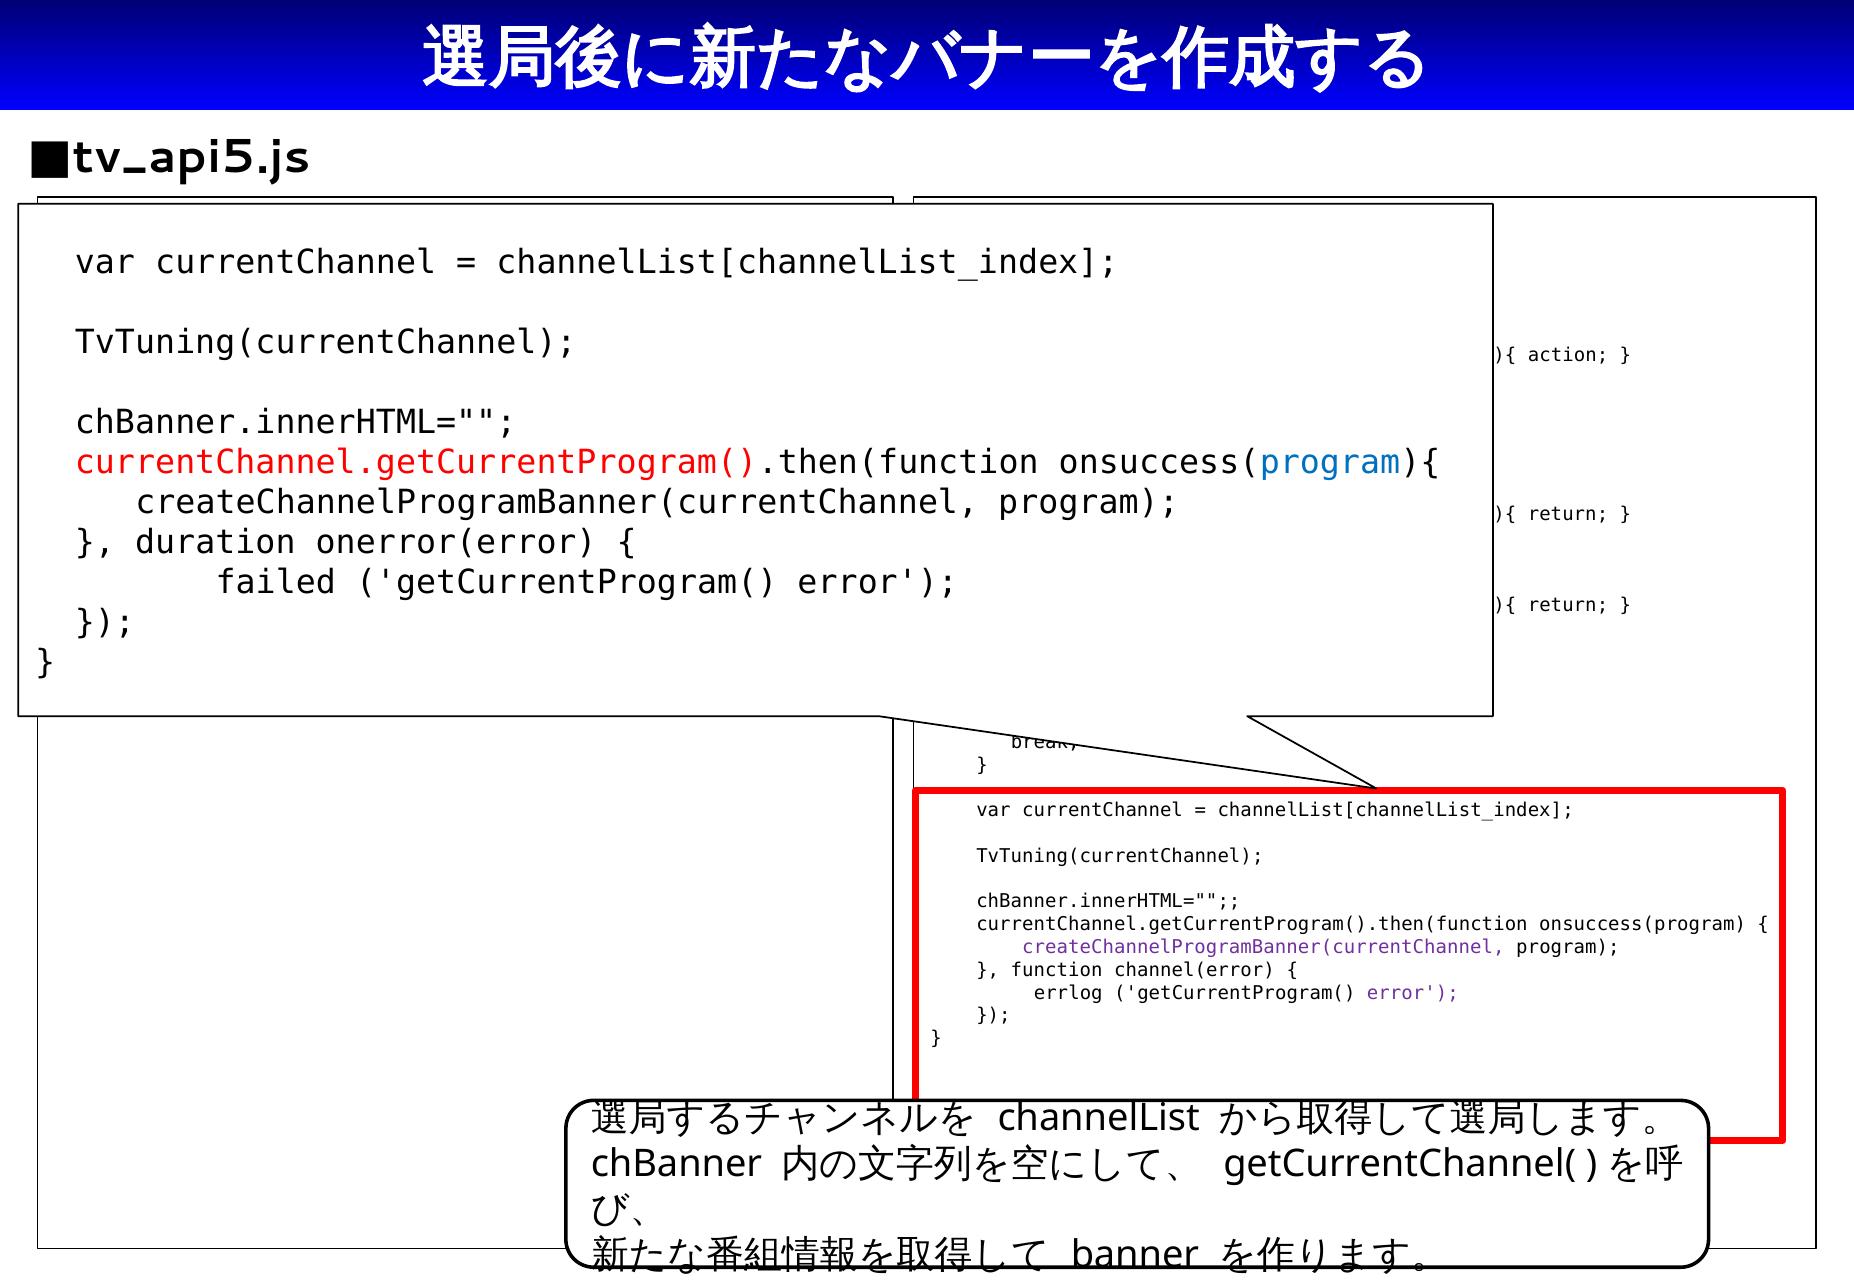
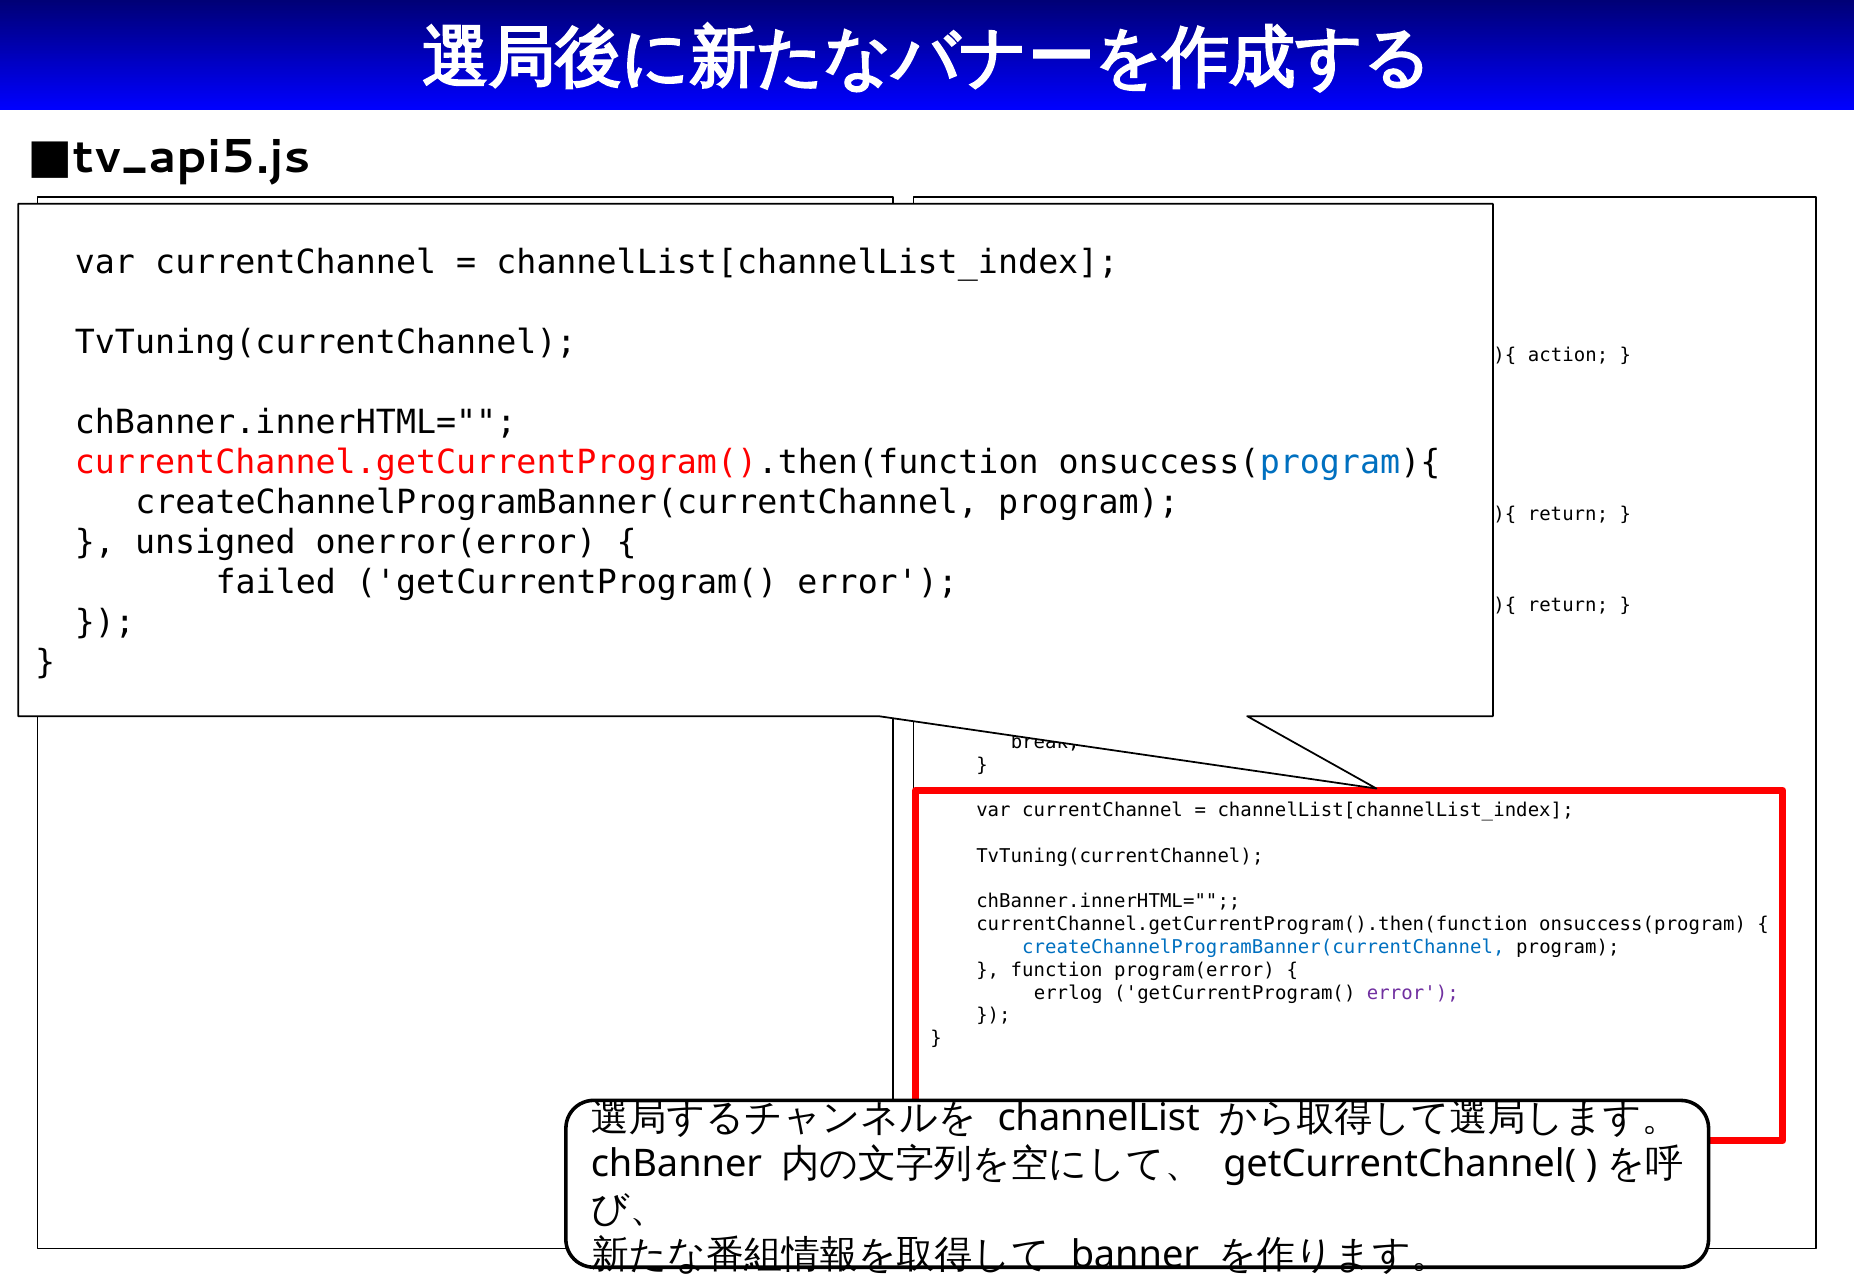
duration: duration -> unsigned (215, 542)
createChannelProgramBanner(currentChannel colour: purple -> blue (1263, 947)
channel(error: channel(error -> program(error (1195, 970)
